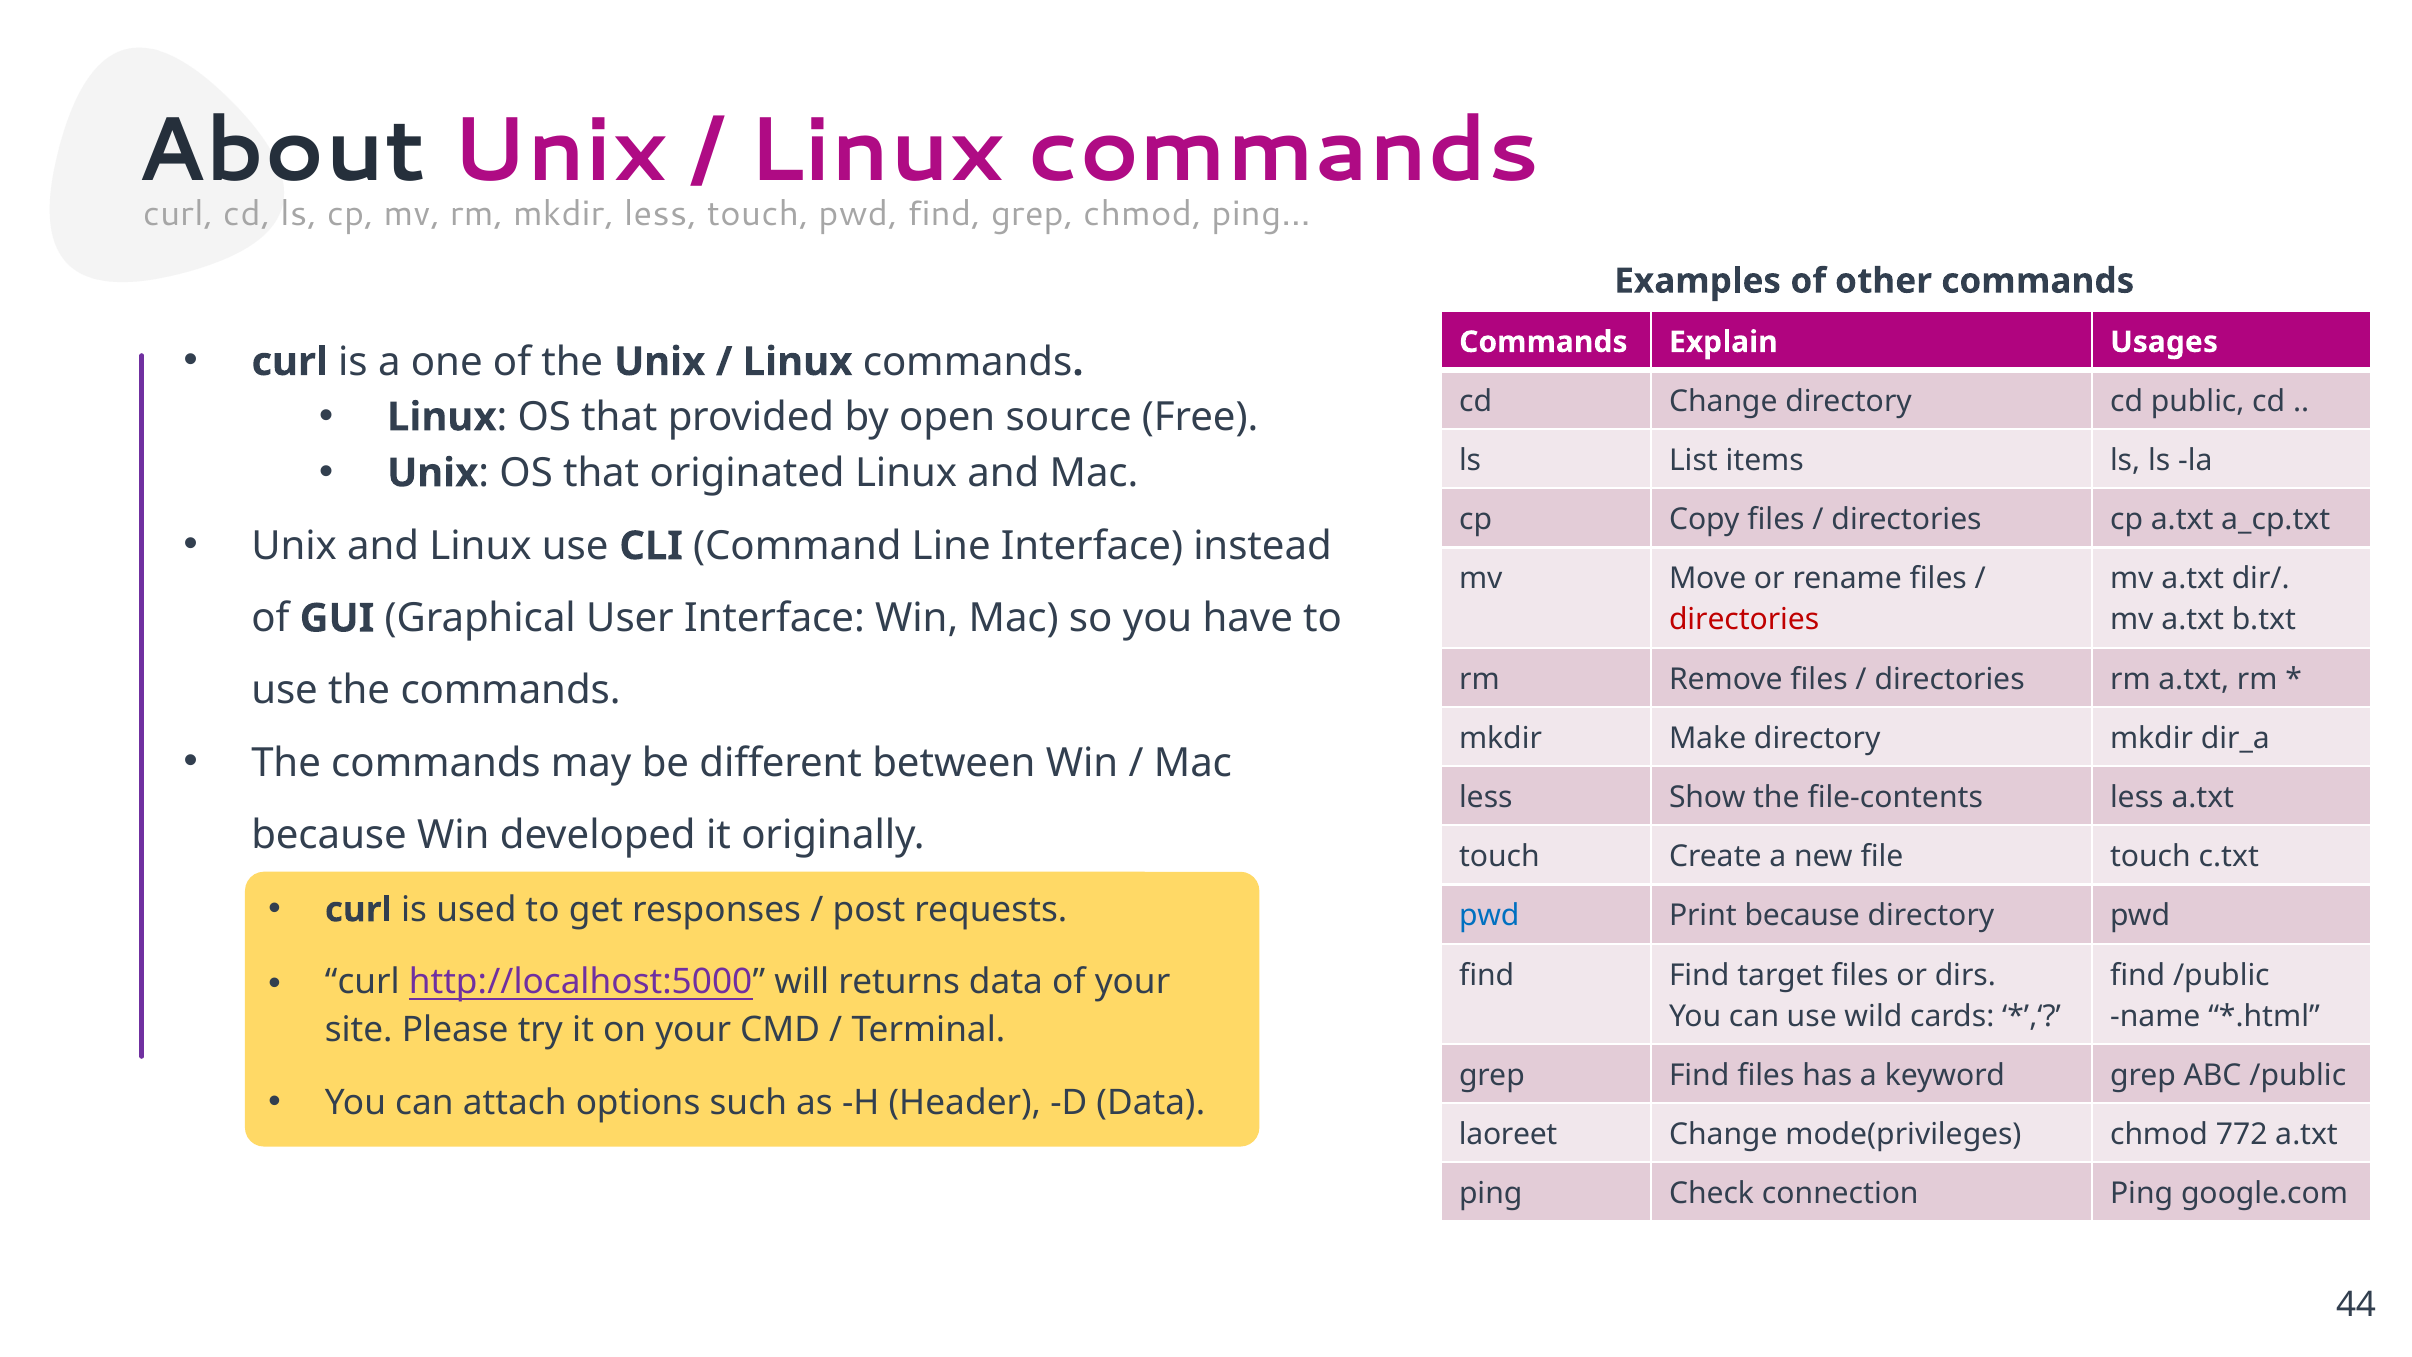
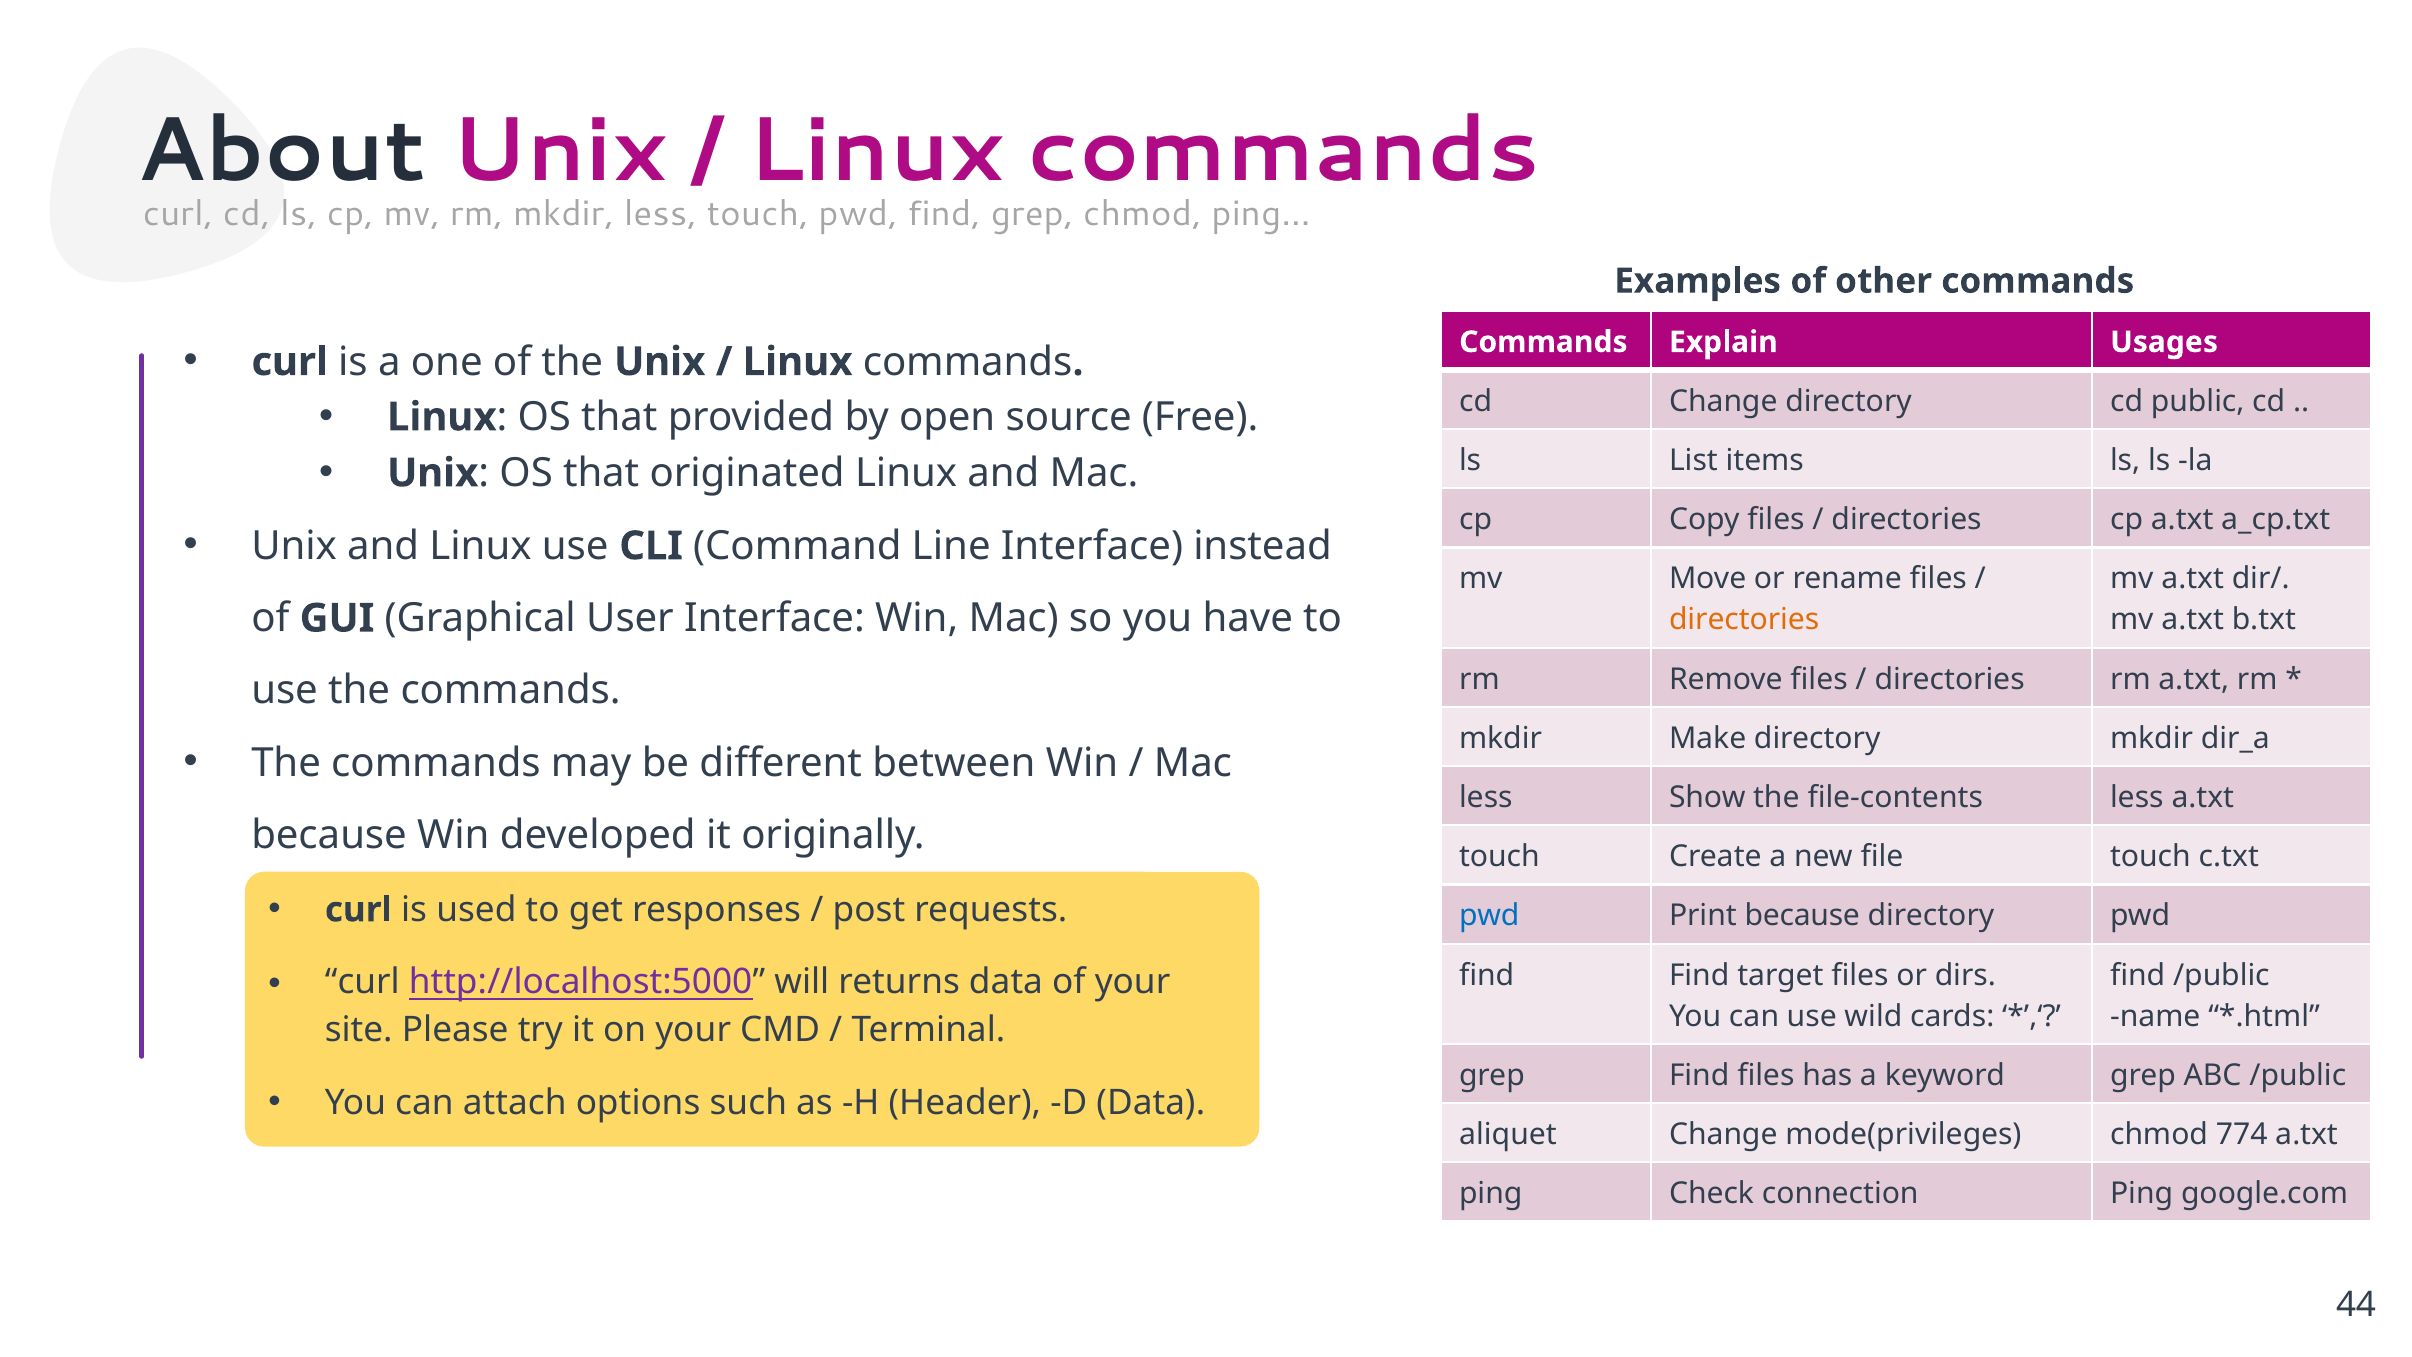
directories colour: red -> orange (1744, 620)
laoreet: laoreet -> aliquet (1508, 1134)
772: 772 -> 774 (2242, 1134)
